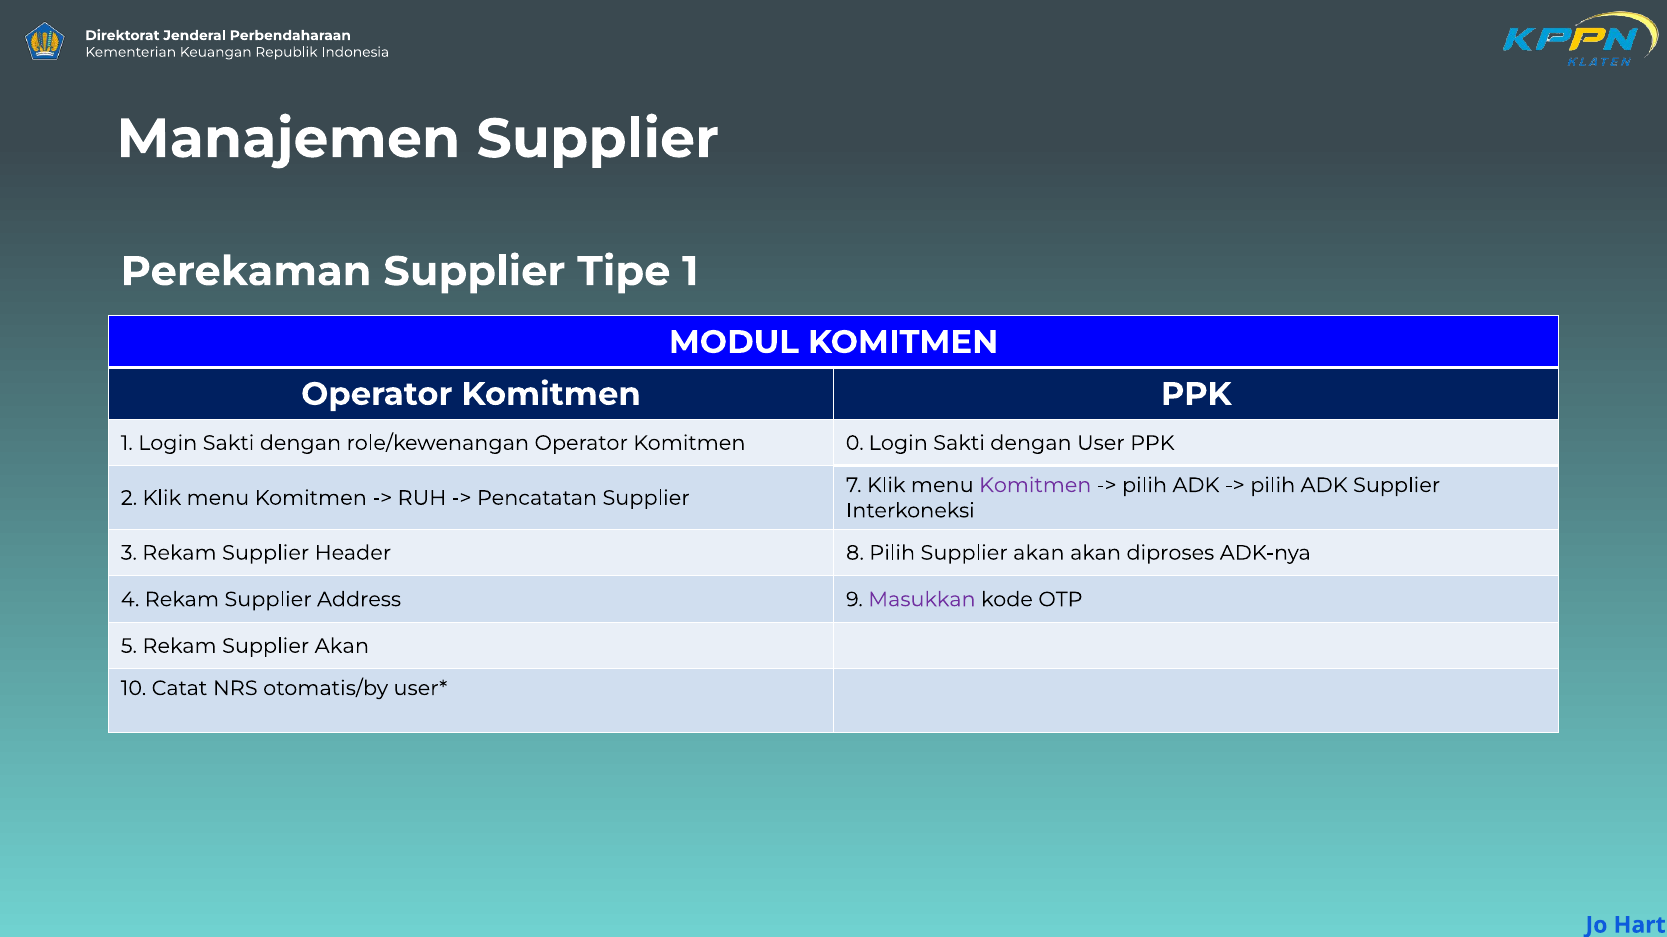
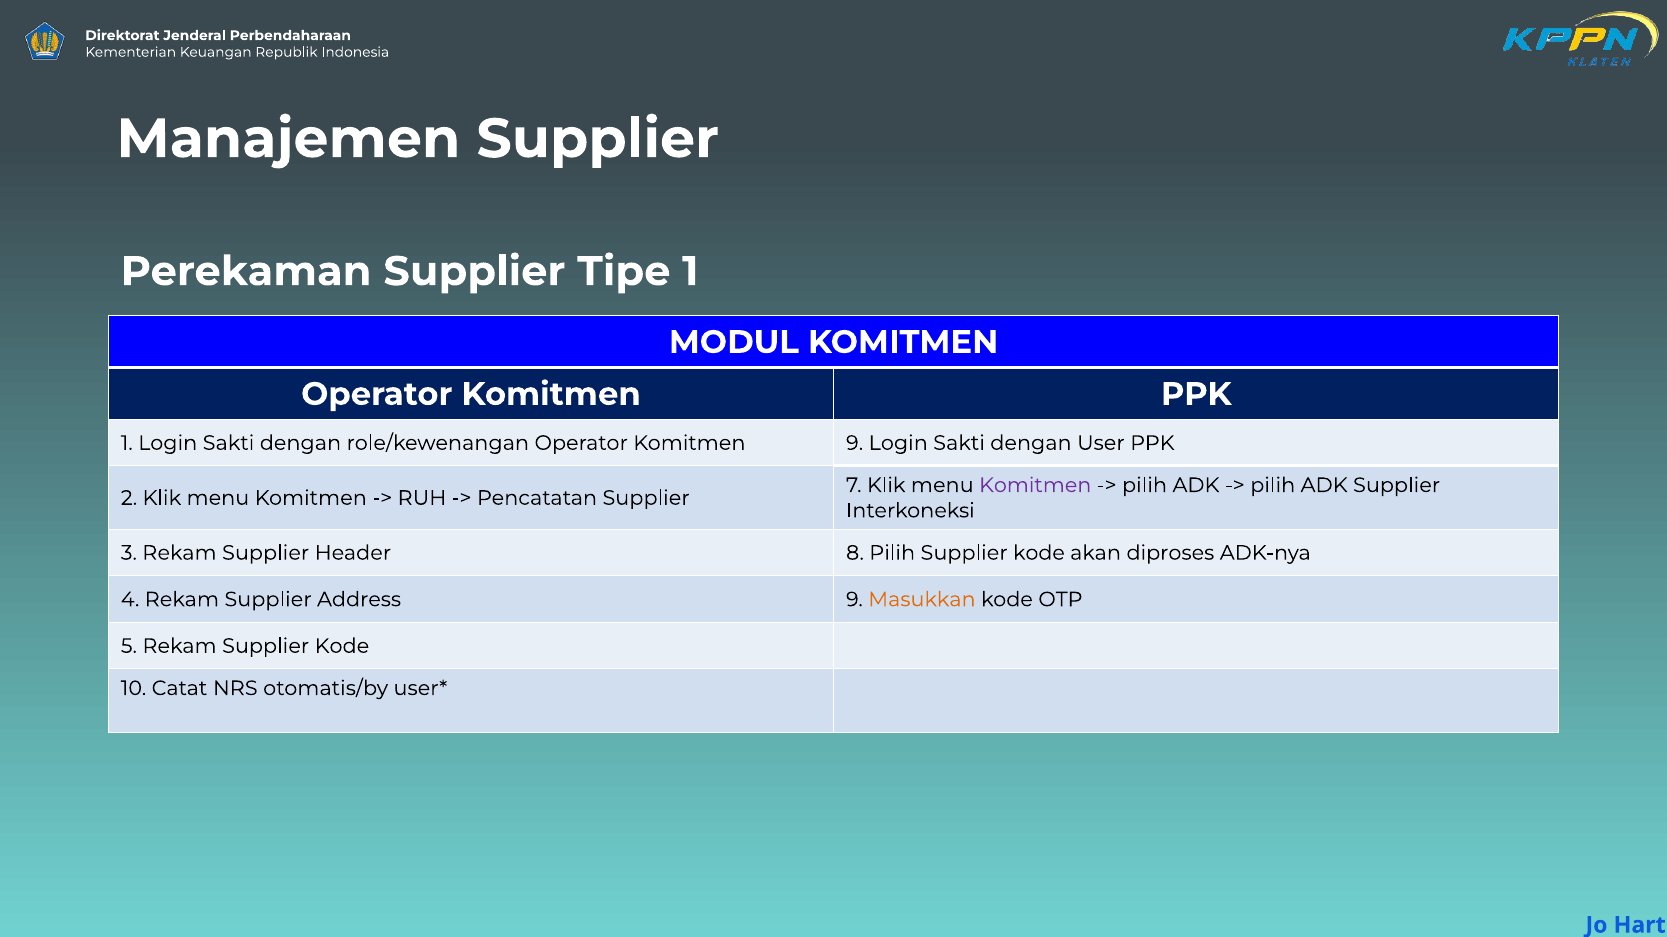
Komitmen 0: 0 -> 9 (855, 443)
Pilih Supplier akan: akan -> kode (1039, 553)
Masukkan colour: purple -> orange (922, 600)
Rekam Supplier Akan: Akan -> Kode (342, 646)
